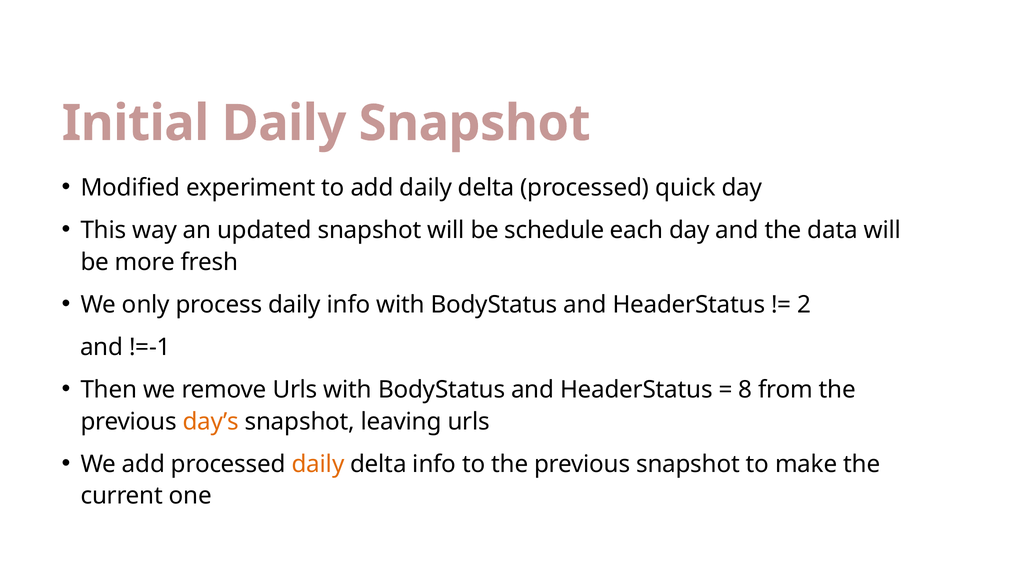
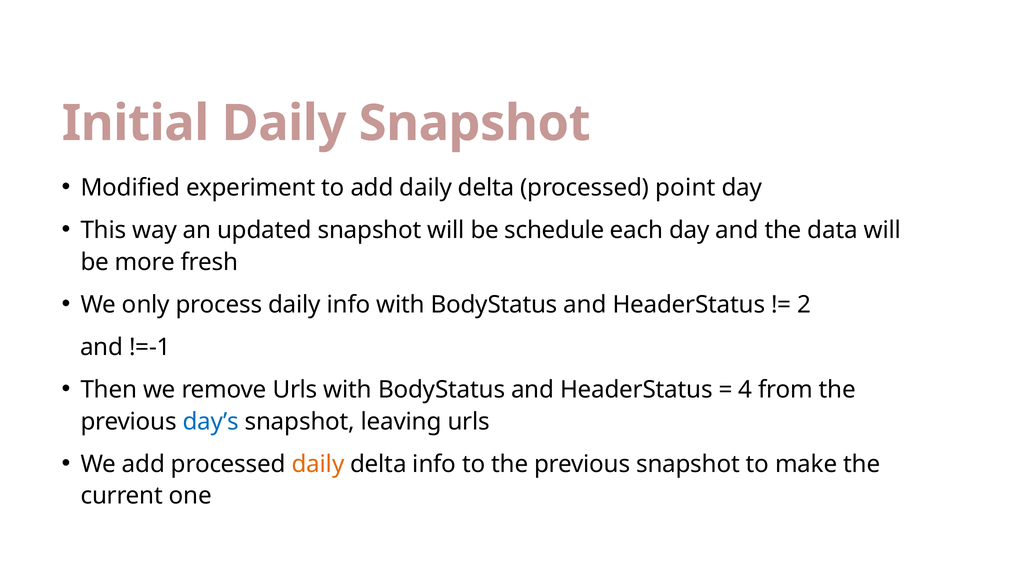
quick: quick -> point (685, 188)
8: 8 -> 4 (745, 390)
day’s colour: orange -> blue (211, 422)
